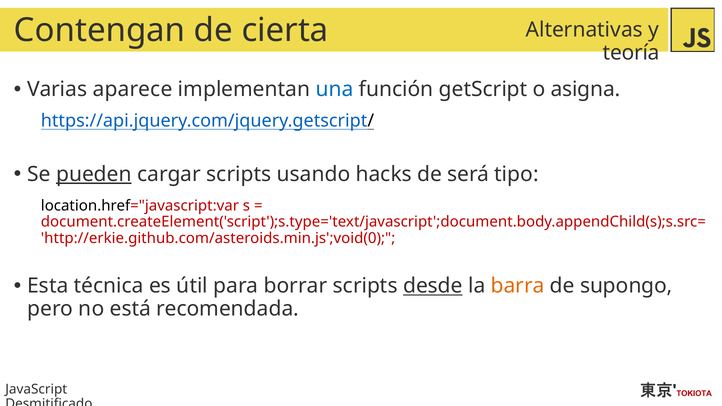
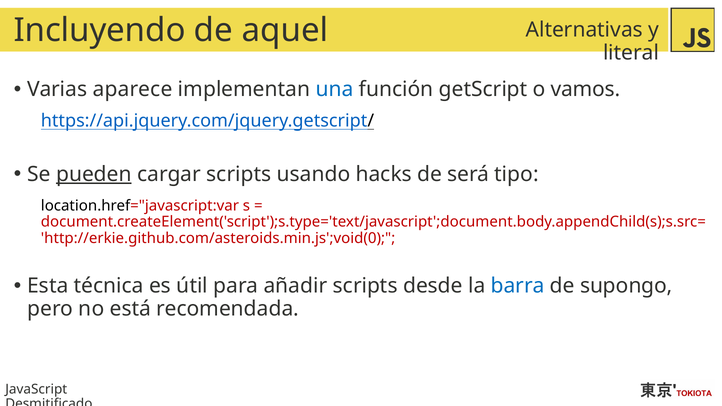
Contengan: Contengan -> Incluyendo (100, 30)
cierta: cierta -> aquel (285, 30)
teoría: teoría -> literal (631, 53)
asigna: asigna -> vamos (586, 89)
borrar: borrar -> añadir (296, 286)
desde underline: present -> none (433, 286)
barra colour: orange -> blue (518, 286)
